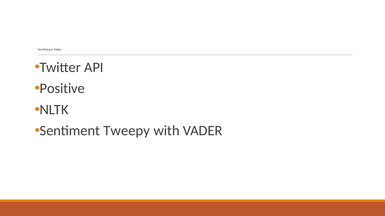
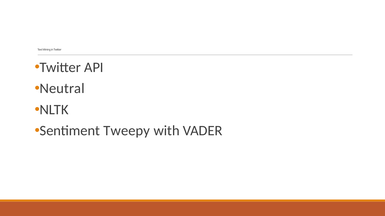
Positive: Positive -> Neutral (62, 89)
